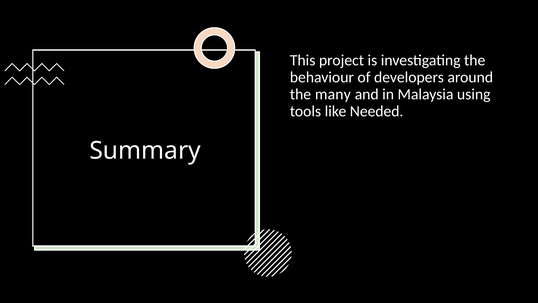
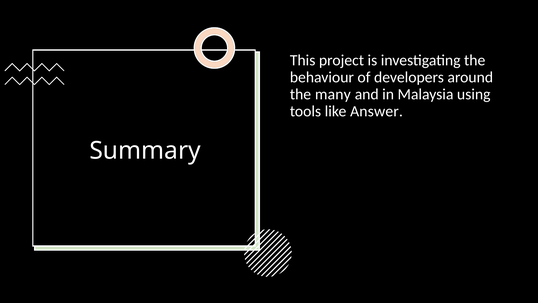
Needed: Needed -> Answer (377, 111)
